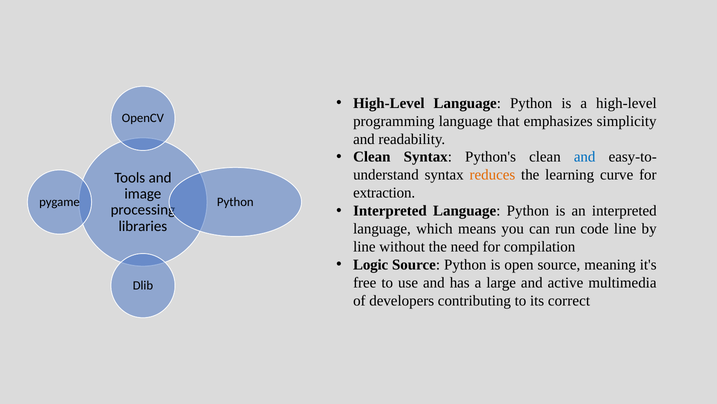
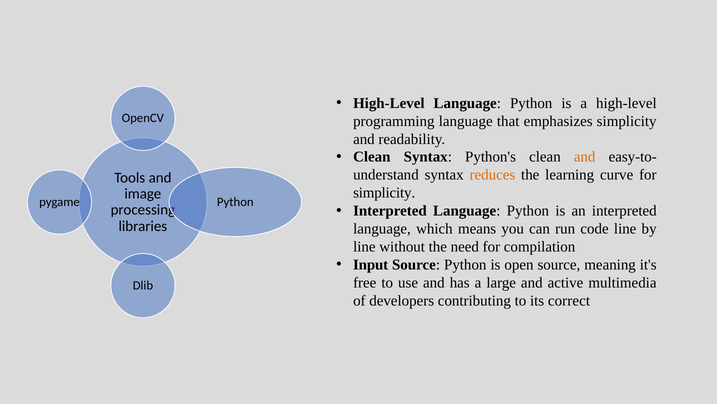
and colour: blue -> orange (585, 157)
extraction: extraction -> simplicity (384, 193)
Logic: Logic -> Input (371, 264)
